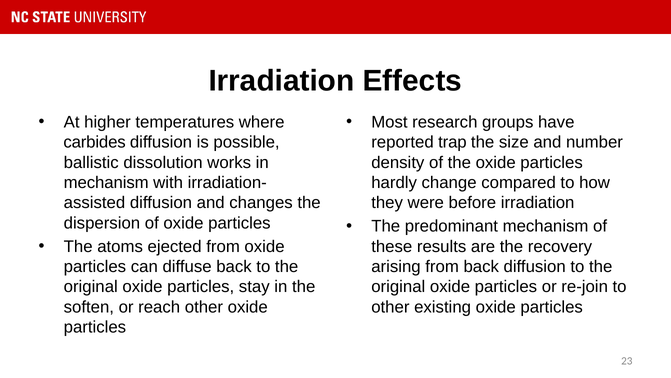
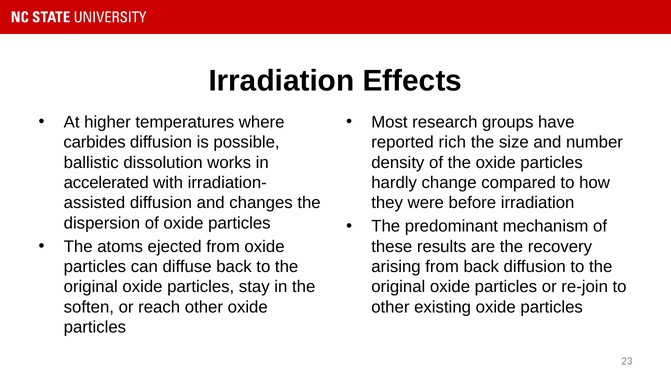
trap: trap -> rich (452, 142)
mechanism: mechanism -> accelerated (106, 182)
